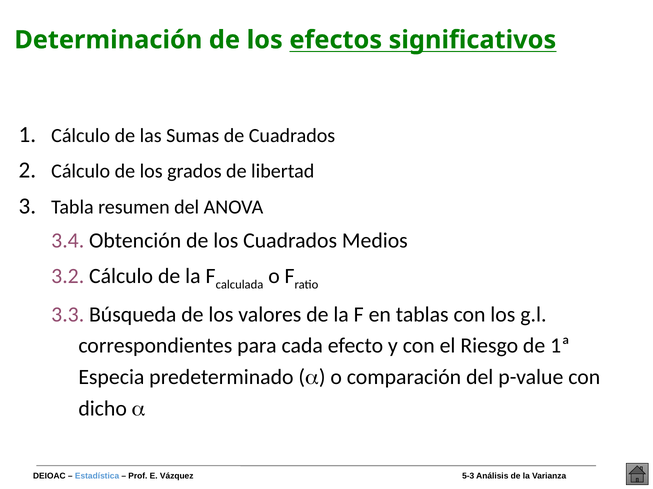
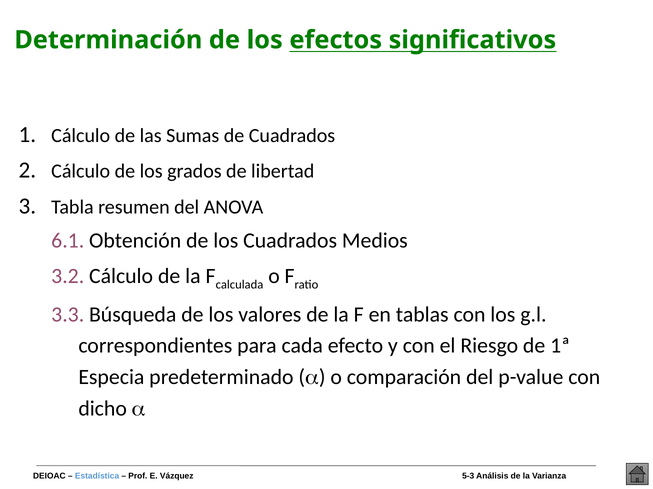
3.4: 3.4 -> 6.1 (68, 241)
